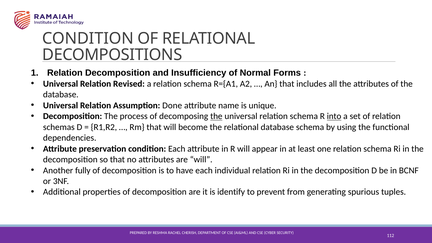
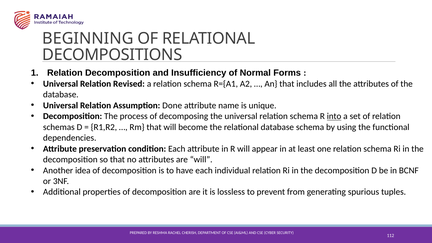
CONDITION: CONDITION -> BEGINNING (88, 38)
the underline: present -> none (216, 116)
fully: fully -> idea (83, 170)
identify: identify -> lossless (231, 192)
